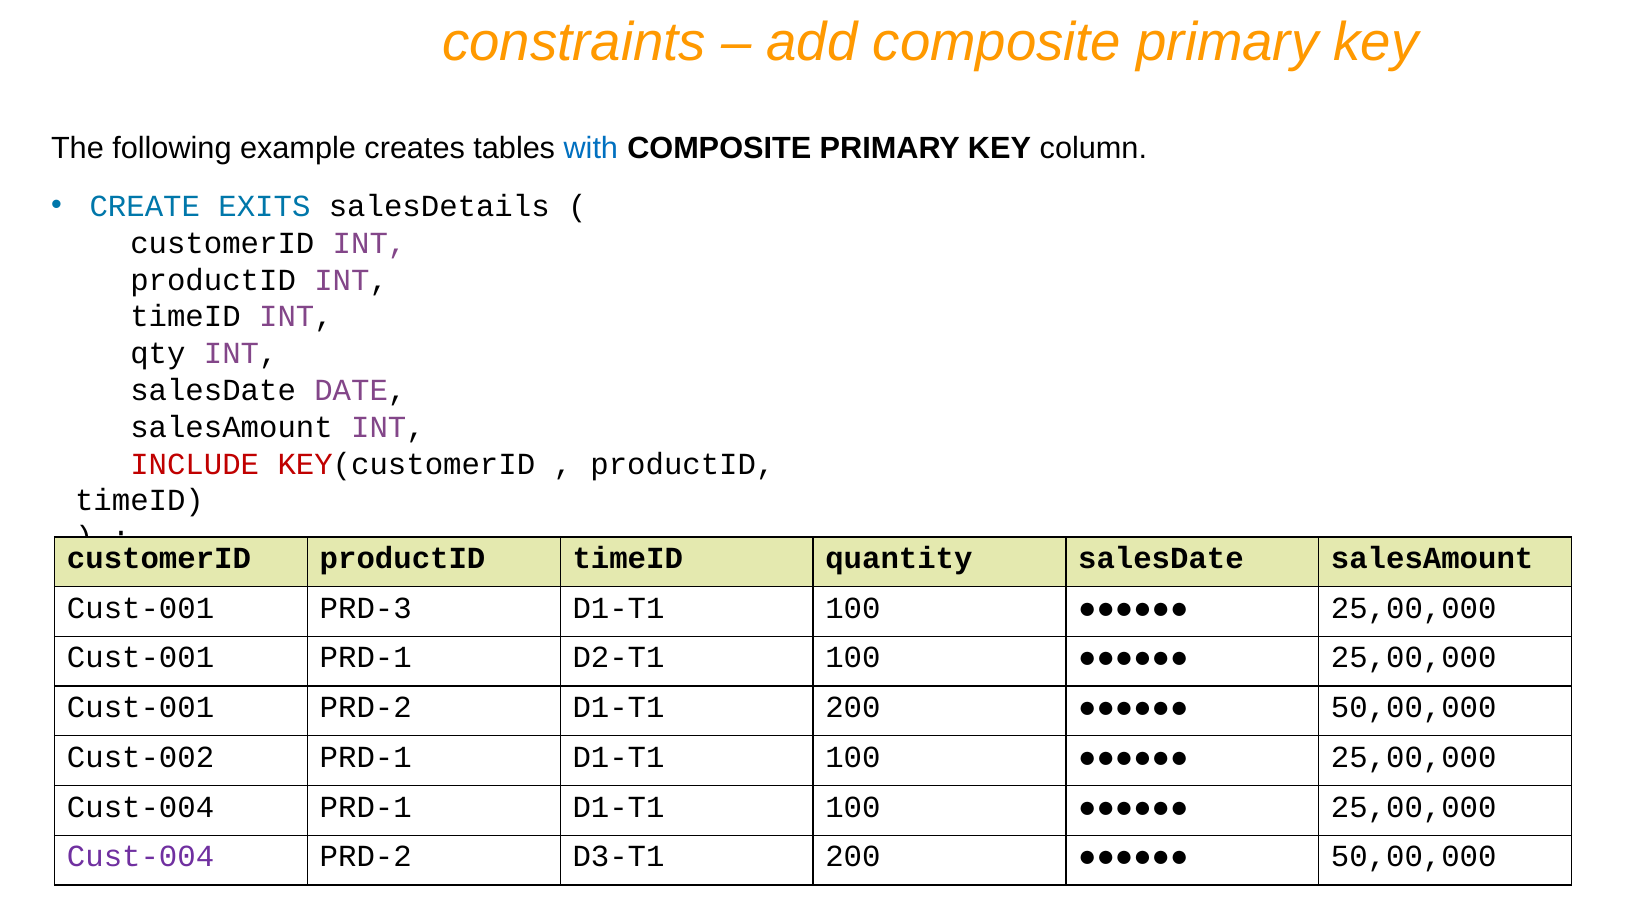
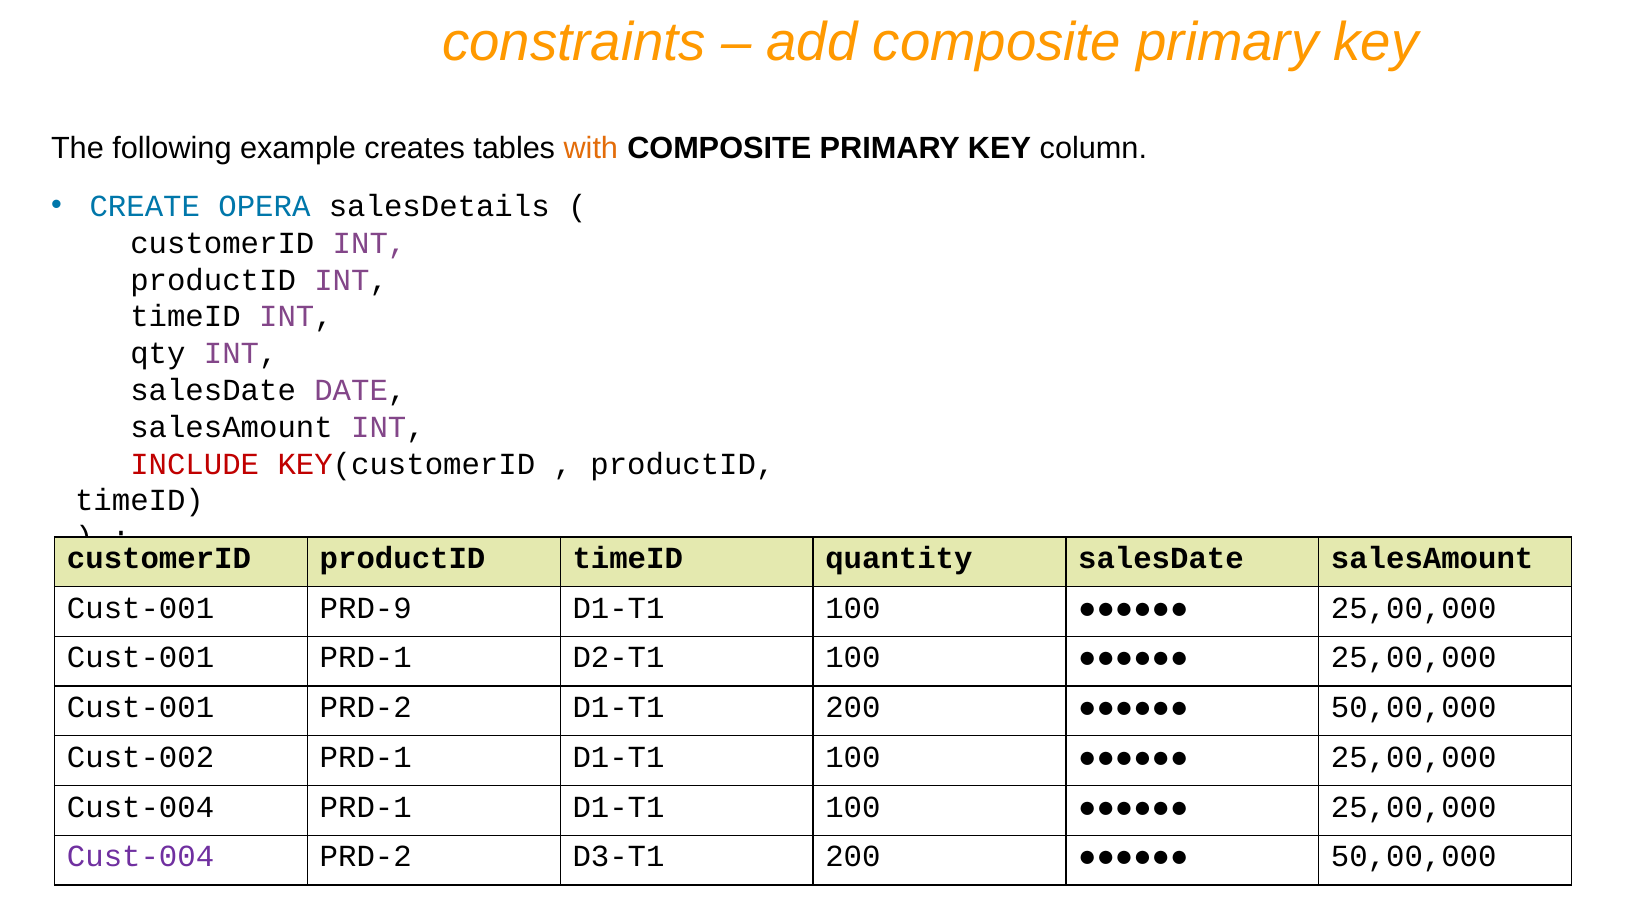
with colour: blue -> orange (591, 148)
EXITS: EXITS -> OPERA (264, 206)
PRD-3: PRD-3 -> PRD-9 (366, 608)
